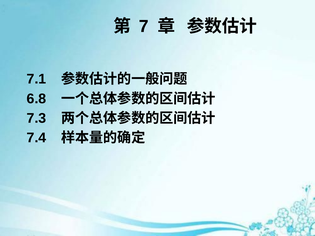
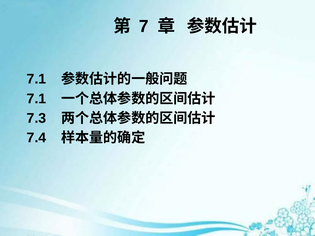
6.8: 6.8 -> 7.1 (36, 99)
